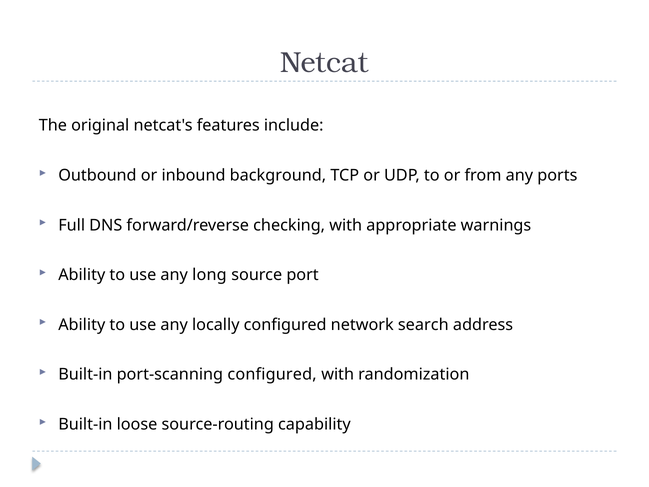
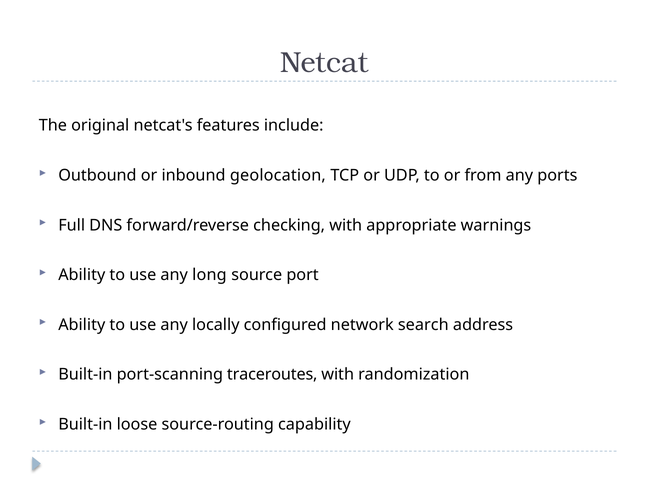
background: background -> geolocation (278, 175)
port-scanning configured: configured -> traceroutes (272, 374)
